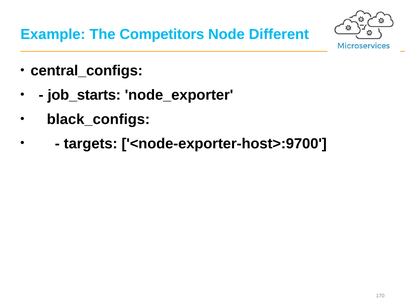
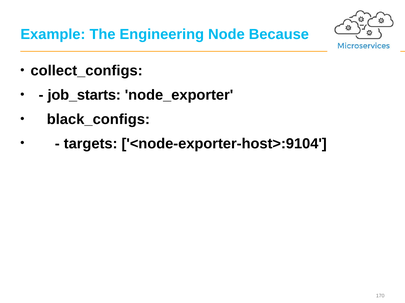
Competitors: Competitors -> Engineering (162, 35)
Different: Different -> Because (279, 35)
central_configs: central_configs -> collect_configs (87, 71)
<node-exporter-host>:9700: <node-exporter-host>:9700 -> <node-exporter-host>:9104 (224, 144)
